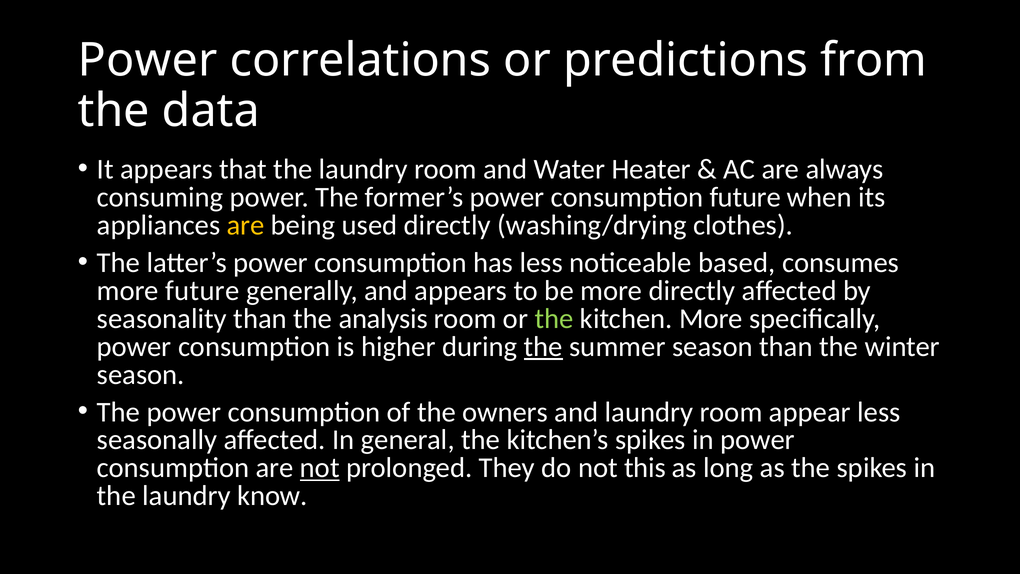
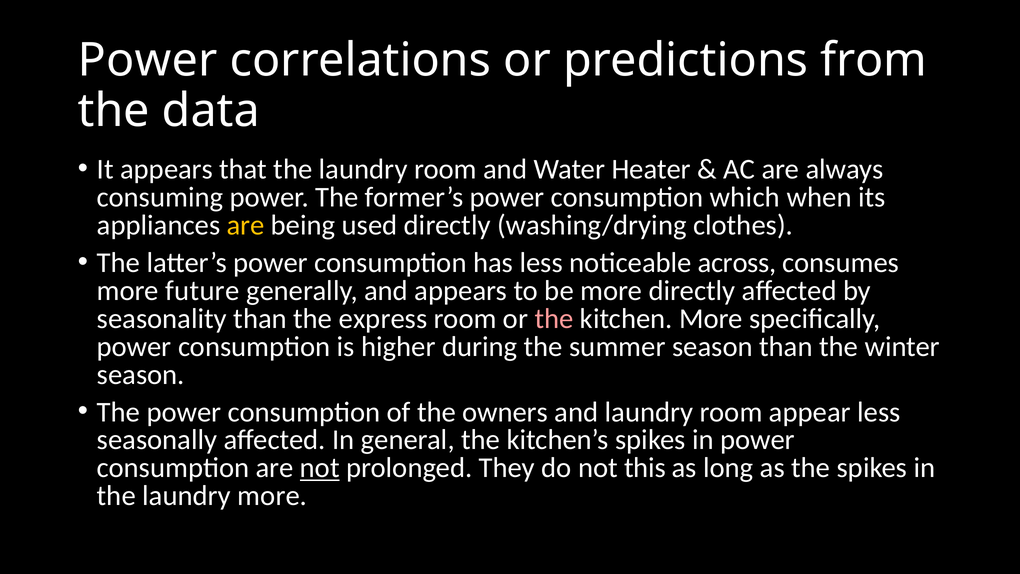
consumption future: future -> which (745, 197)
based: based -> across (737, 263)
analysis: analysis -> express (383, 319)
the colour: light green -> pink (554, 319)
the underline: present -> none (543, 346)
laundry know: know -> more (272, 496)
